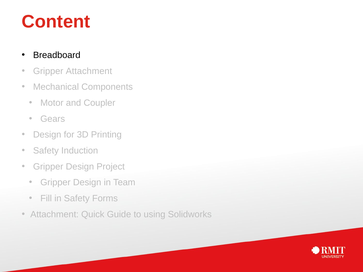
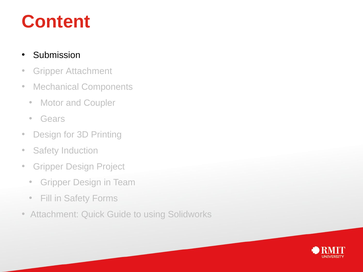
Breadboard: Breadboard -> Submission (57, 55)
